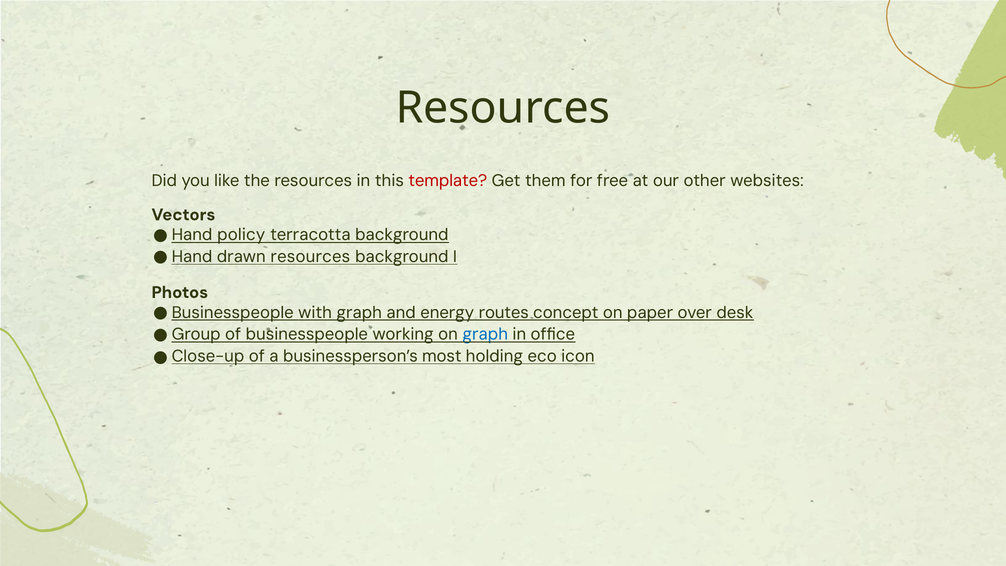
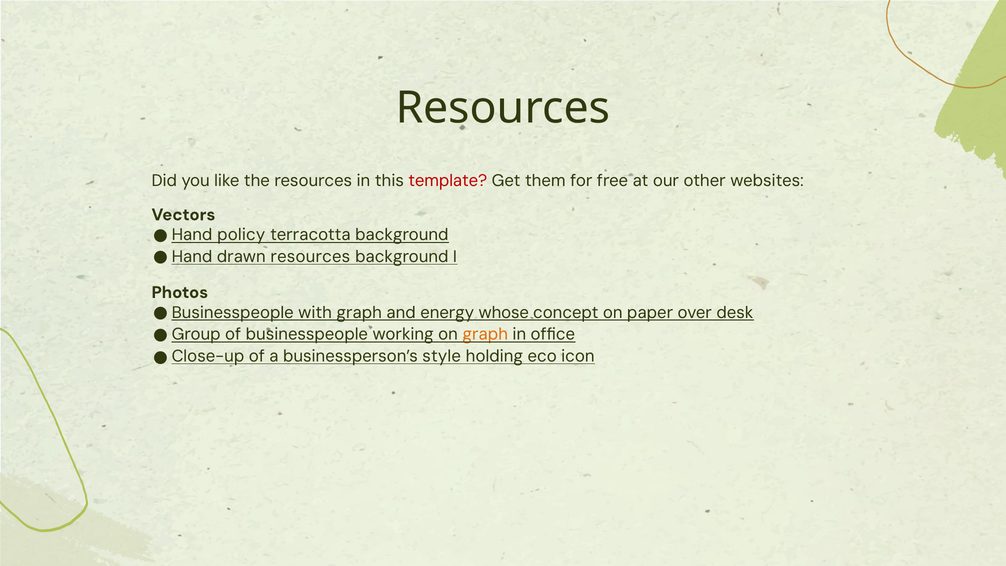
routes: routes -> whose (504, 312)
graph colour: blue -> orange (485, 334)
most: most -> style (442, 356)
